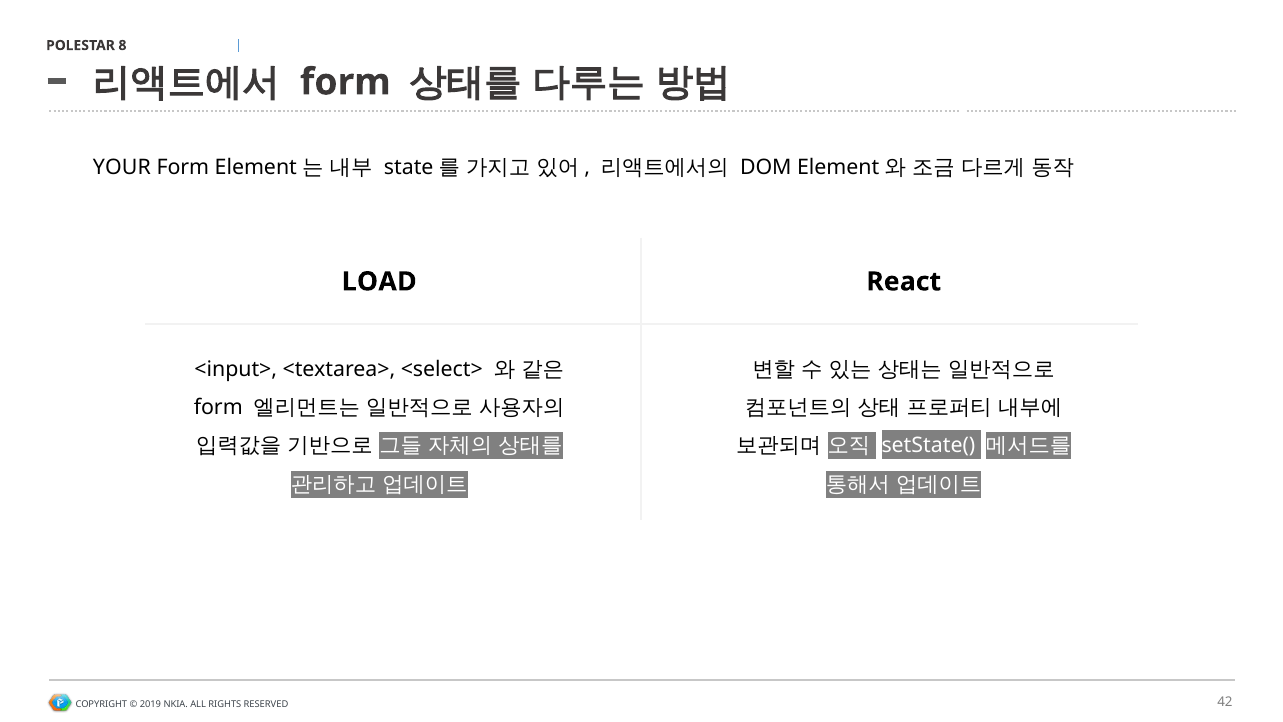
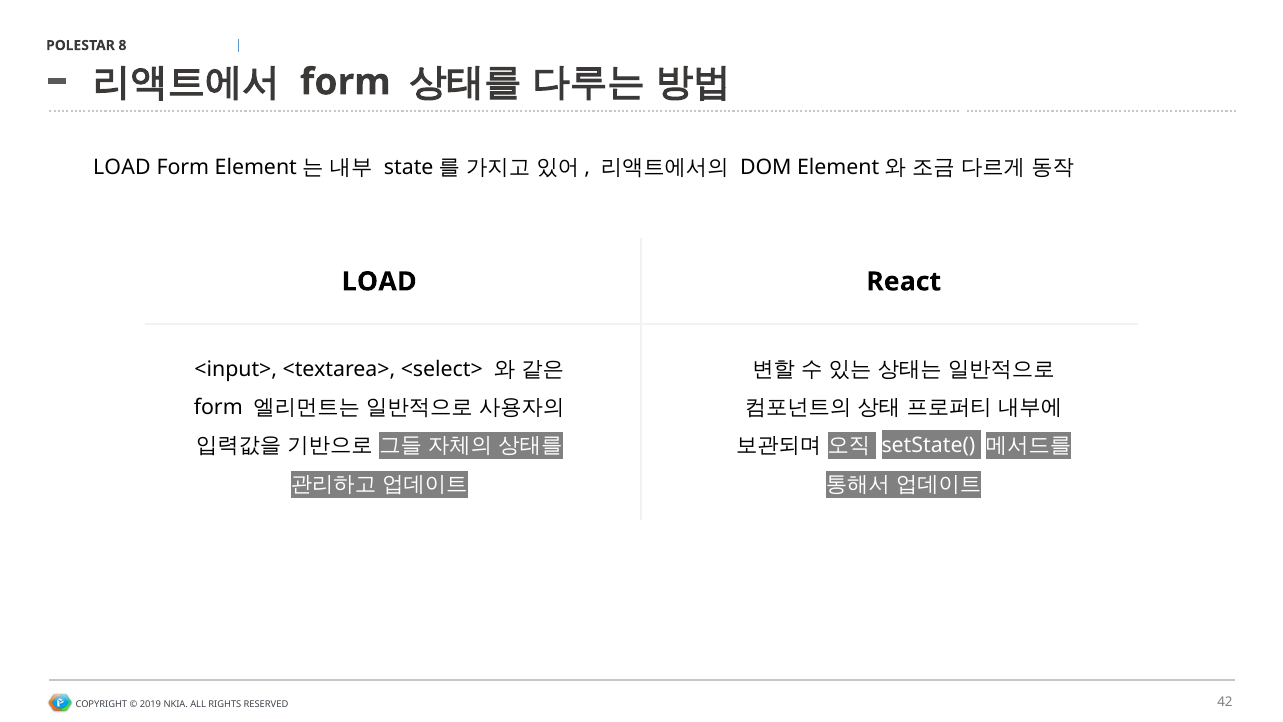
YOUR: YOUR -> LOAD (122, 167)
